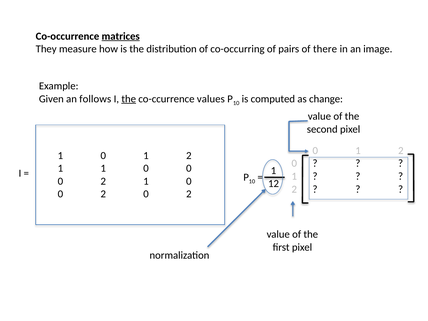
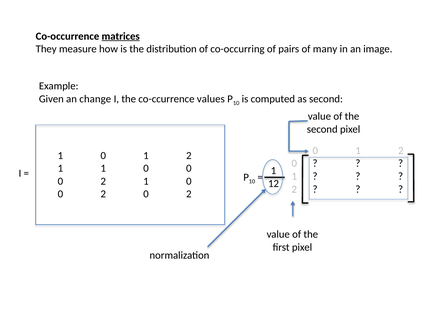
there: there -> many (325, 49)
follows: follows -> change (95, 99)
the underline: present -> none (129, 99)
as change: change -> second (326, 99)
